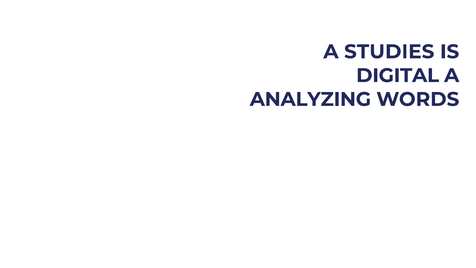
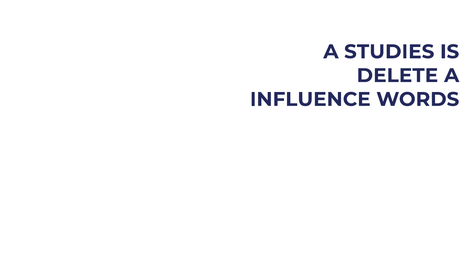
DIGITAL: DIGITAL -> DELETE (397, 75)
ANALYZING: ANALYZING -> INFLUENCE (310, 99)
